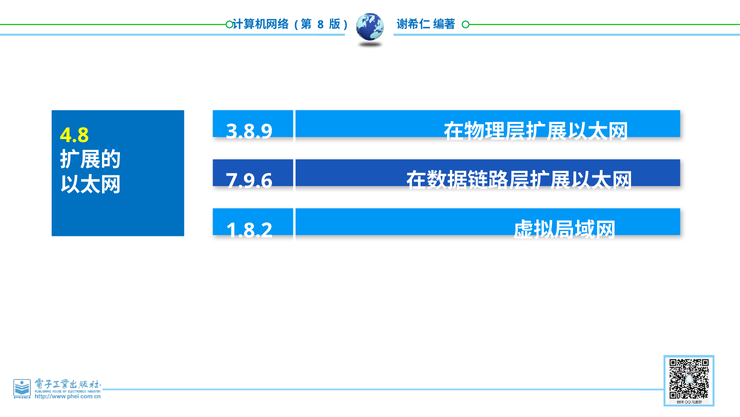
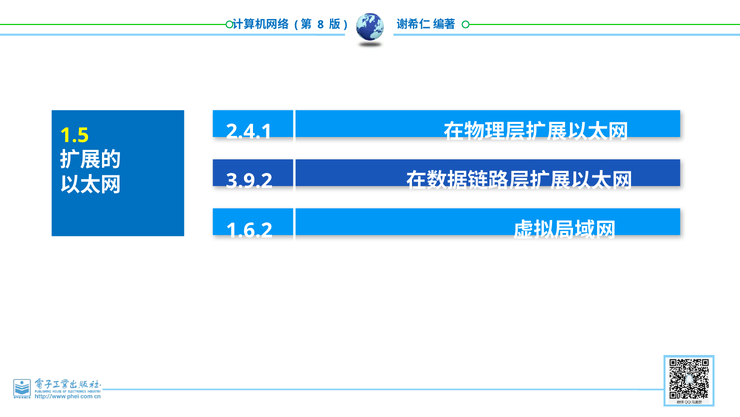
3.8.9: 3.8.9 -> 2.4.1 (249, 131)
4.8: 4.8 -> 1.5 (74, 135)
7.9.6: 7.9.6 -> 3.9.2 (249, 181)
1.8.2: 1.8.2 -> 1.6.2 (249, 230)
